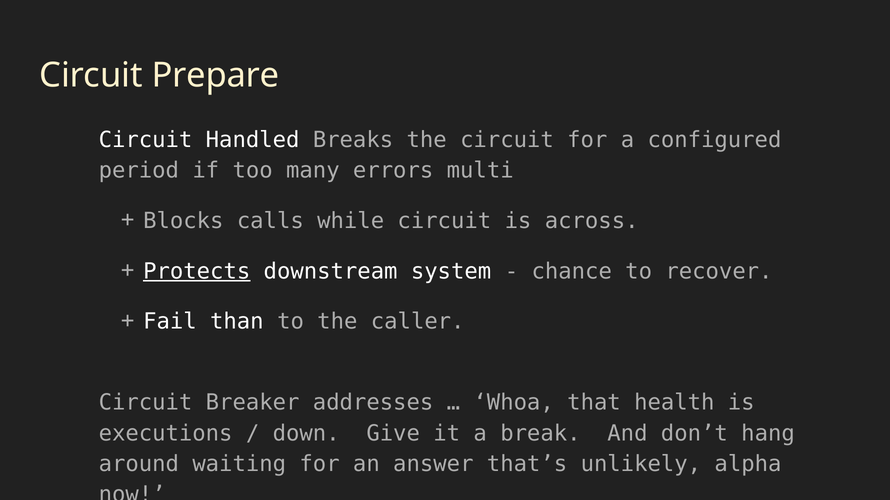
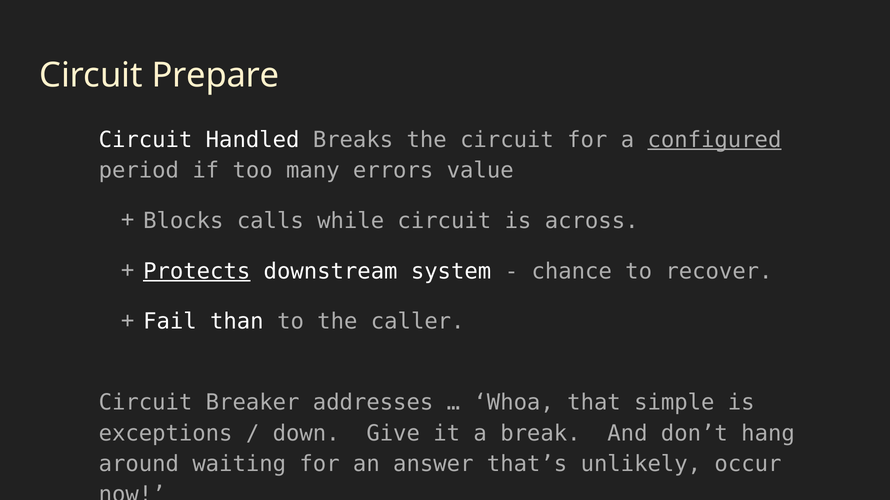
configured underline: none -> present (714, 140)
multi: multi -> value (480, 171)
health: health -> simple (674, 403)
executions: executions -> exceptions (166, 434)
alpha: alpha -> occur (748, 465)
